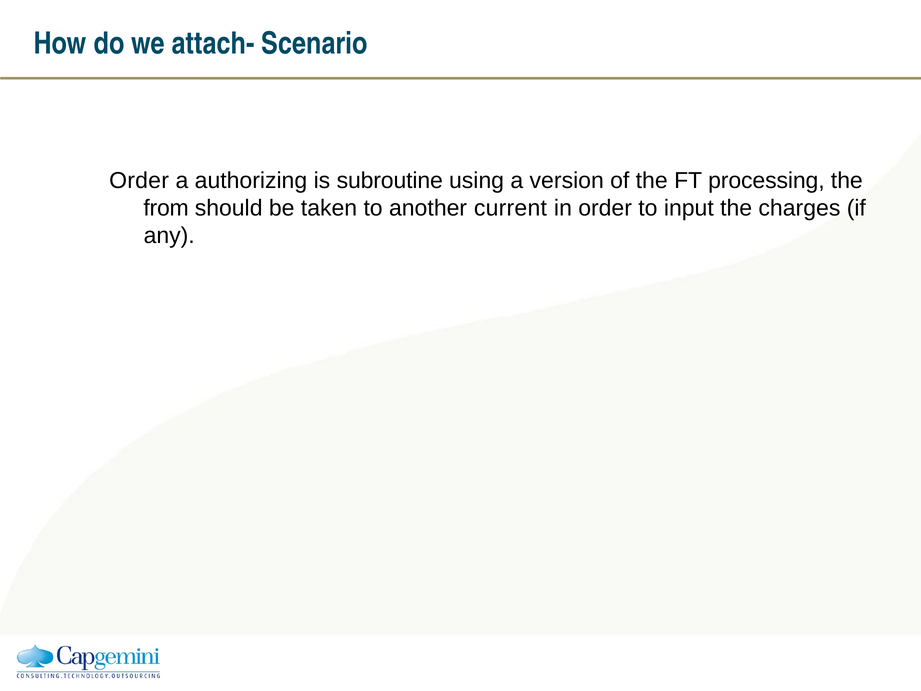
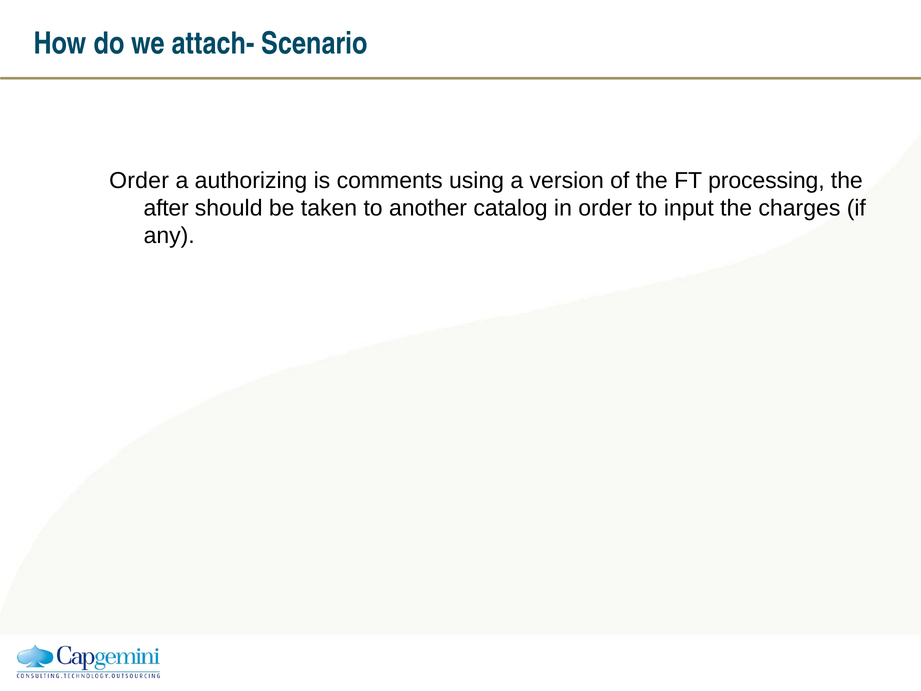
subroutine: subroutine -> comments (390, 180)
from: from -> after (166, 208)
current: current -> catalog (511, 208)
